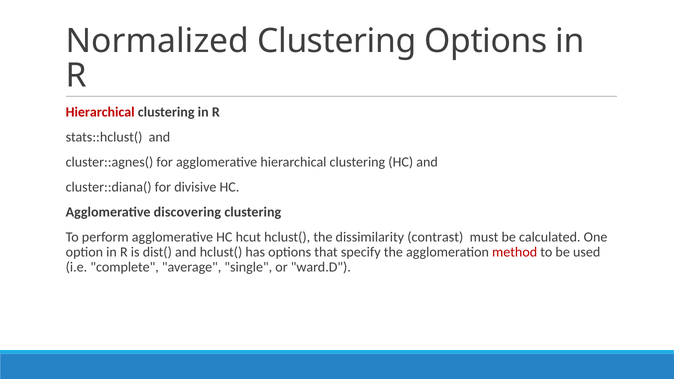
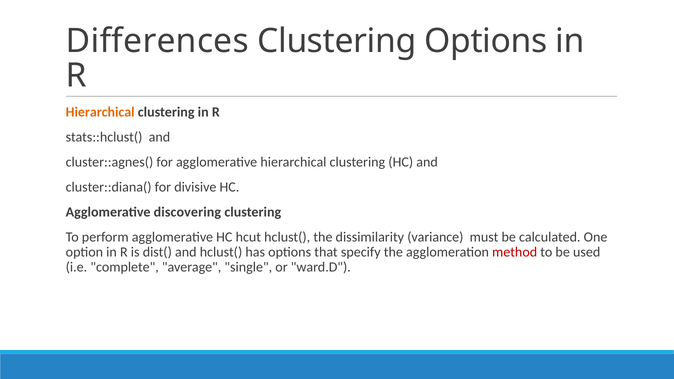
Normalized: Normalized -> Differences (157, 41)
Hierarchical colour: red -> orange (100, 112)
contrast: contrast -> variance (435, 237)
